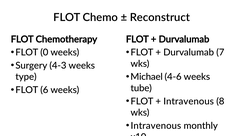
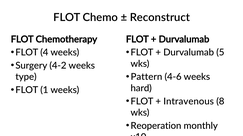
0: 0 -> 4 (44, 53)
7: 7 -> 5 (220, 53)
4-3: 4-3 -> 4-2 (58, 66)
Michael: Michael -> Pattern (146, 77)
tube: tube -> hard (141, 89)
6: 6 -> 1 (44, 91)
Intravenous: Intravenous -> Reoperation (156, 126)
